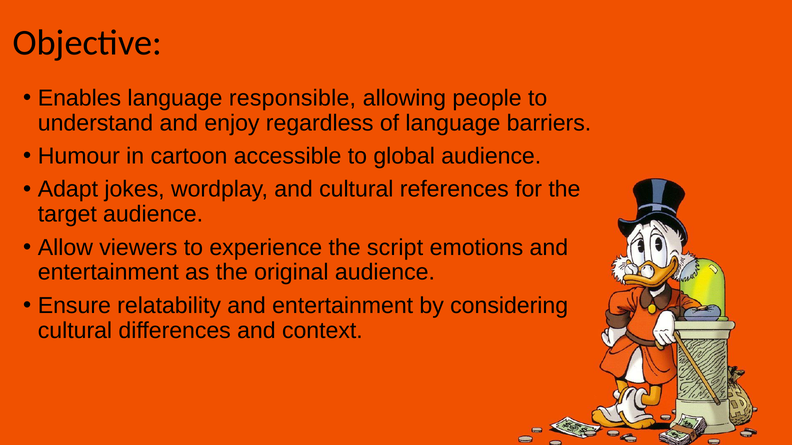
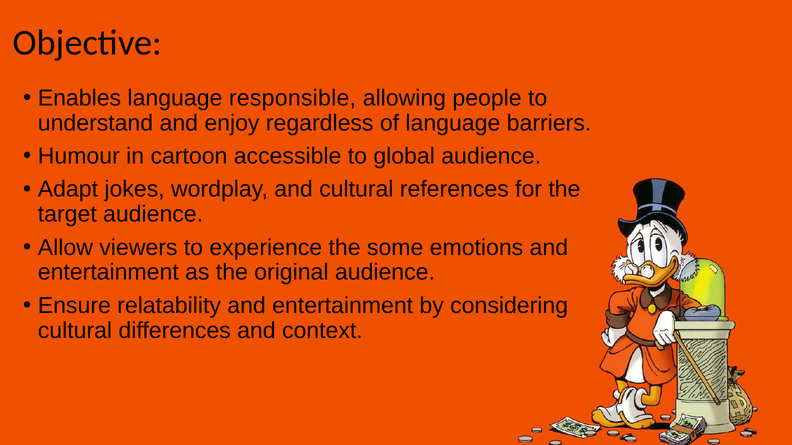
script: script -> some (395, 248)
